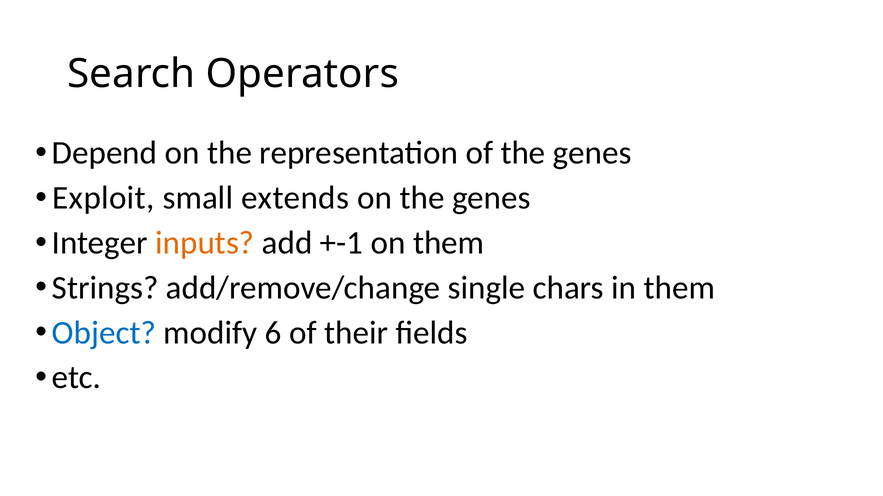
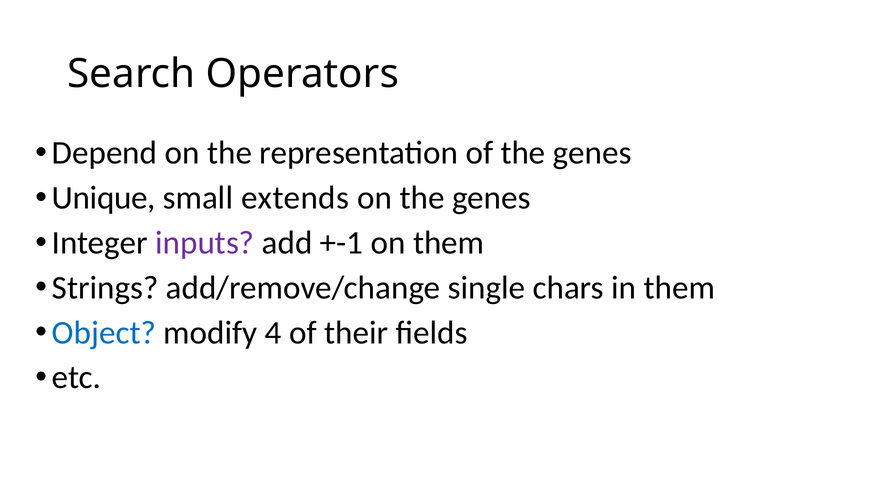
Exploit: Exploit -> Unique (104, 198)
inputs colour: orange -> purple (205, 243)
6: 6 -> 4 (273, 333)
